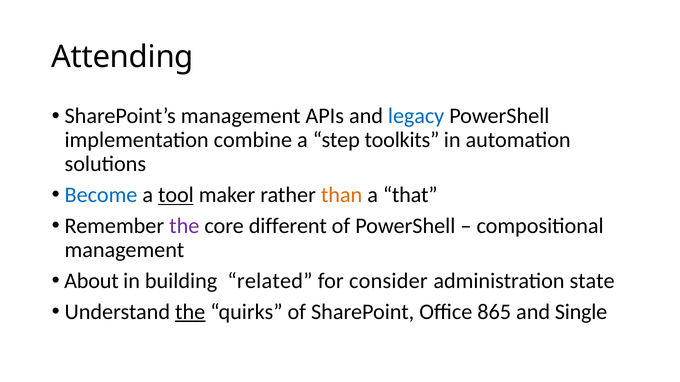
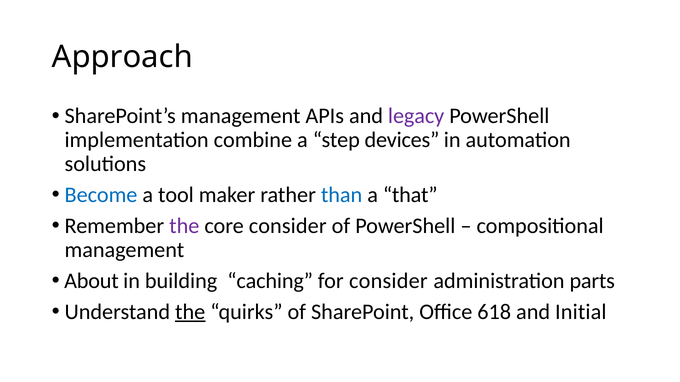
Attending: Attending -> Approach (122, 57)
legacy colour: blue -> purple (416, 116)
toolkits: toolkits -> devices (402, 140)
tool underline: present -> none (176, 195)
than colour: orange -> blue (342, 195)
core different: different -> consider (288, 226)
related: related -> caching (270, 281)
state: state -> parts (592, 281)
865: 865 -> 618 (494, 312)
Single: Single -> Initial (581, 312)
